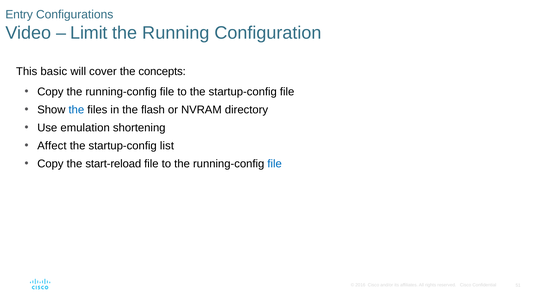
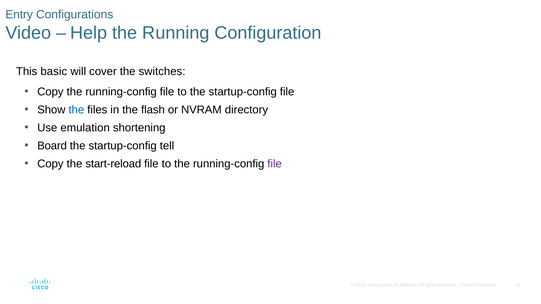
Limit: Limit -> Help (89, 33)
concepts: concepts -> switches (162, 71)
Affect: Affect -> Board (52, 146)
list: list -> tell (167, 146)
file colour: blue -> purple (275, 164)
